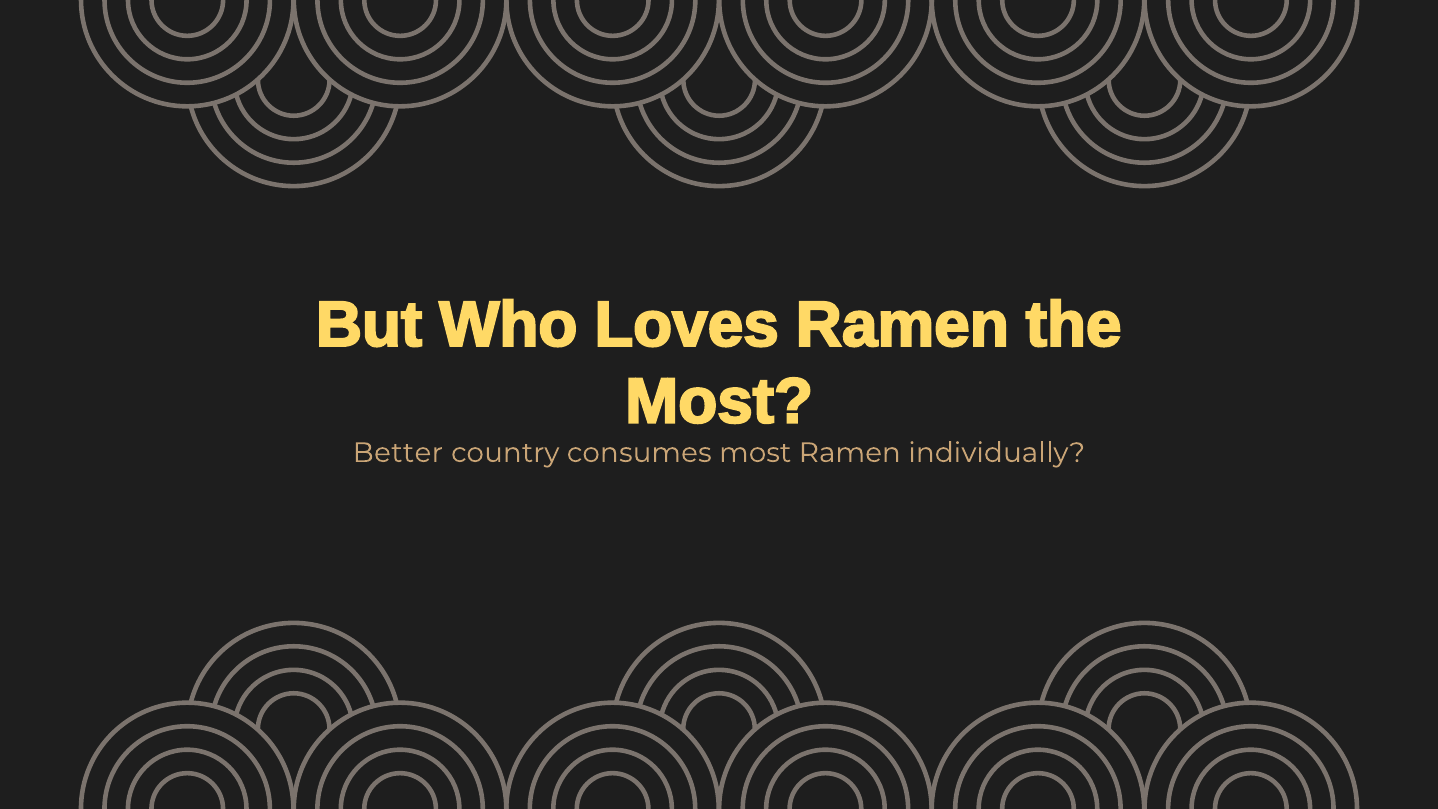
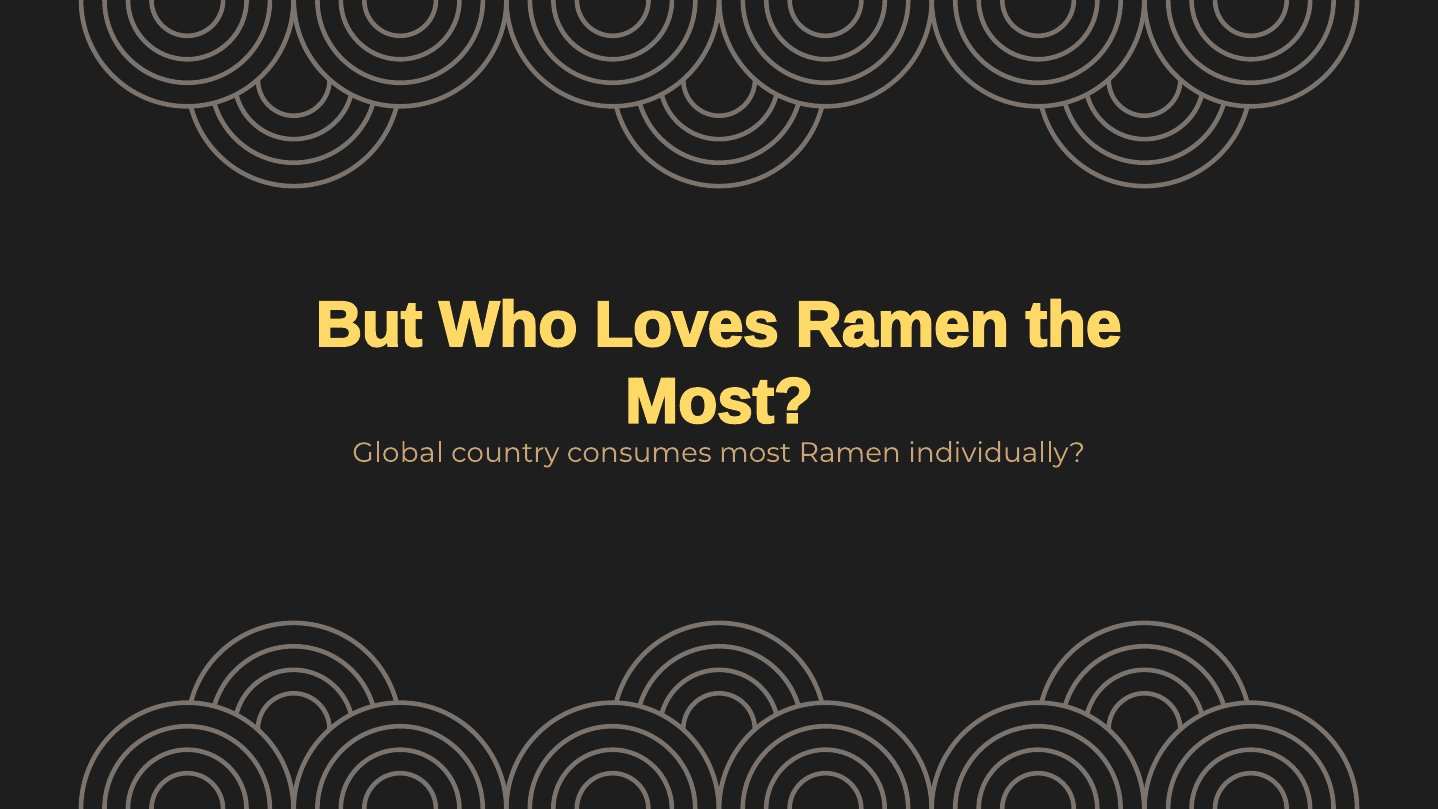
Better: Better -> Global (398, 453)
